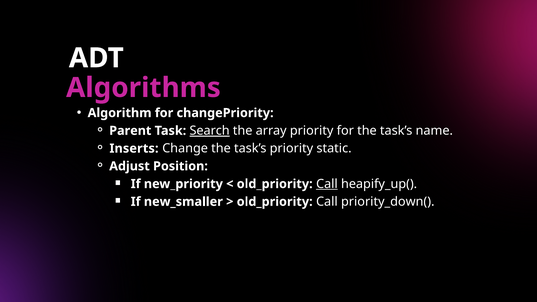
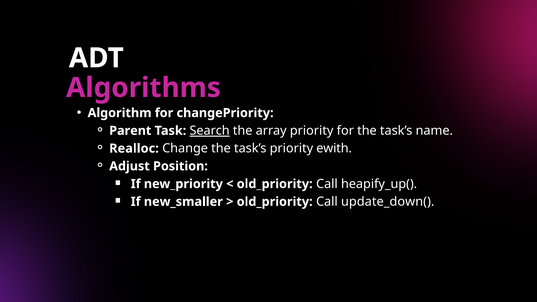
Inserts: Inserts -> Realloc (134, 148)
static: static -> ewith (334, 148)
Call underline: present -> none (327, 184)
priority_down(: priority_down( -> update_down( (388, 202)
